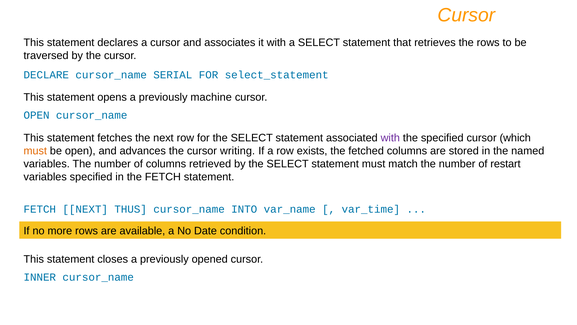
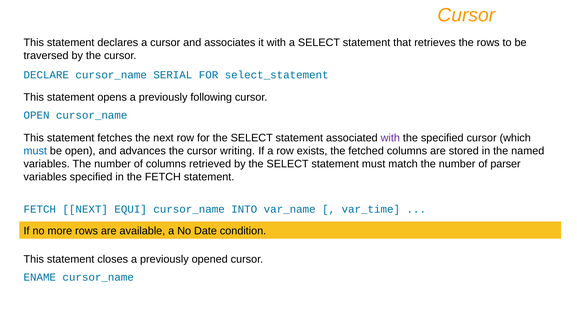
machine: machine -> following (211, 97)
must colour: orange -> blue (35, 151)
restart: restart -> parser (506, 164)
THUS: THUS -> EQUI (131, 209)
INNER: INNER -> ENAME (40, 277)
